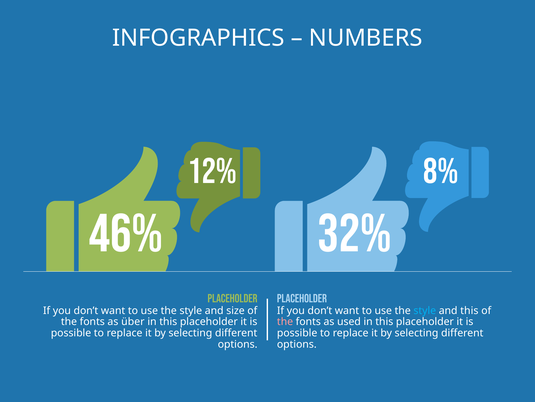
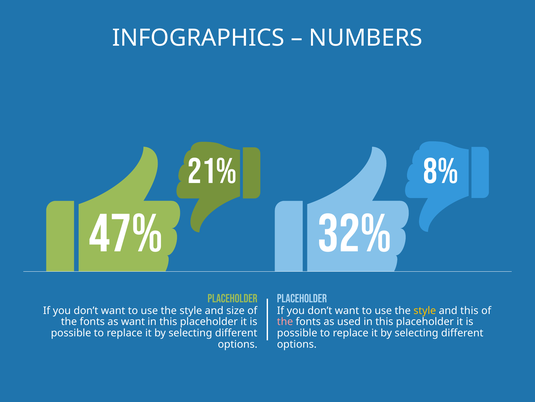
12%: 12% -> 21% (212, 171)
46%: 46% -> 47% (126, 233)
style colour: light blue -> yellow (425, 310)
as über: über -> want (133, 321)
